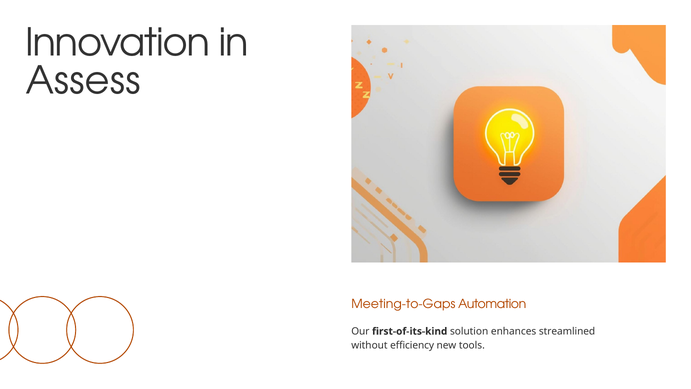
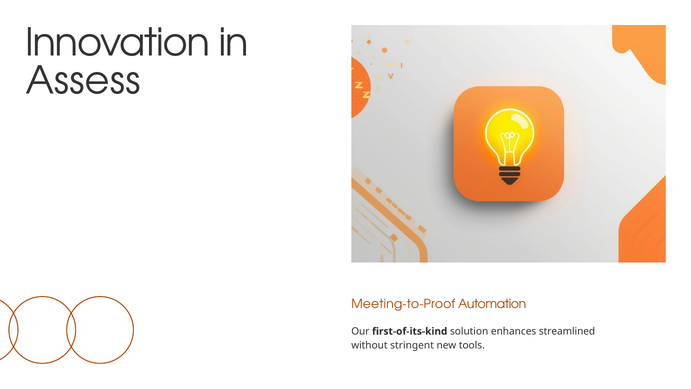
Meeting-to-Gaps: Meeting-to-Gaps -> Meeting-to-Proof (403, 304)
efficiency: efficiency -> stringent (412, 345)
